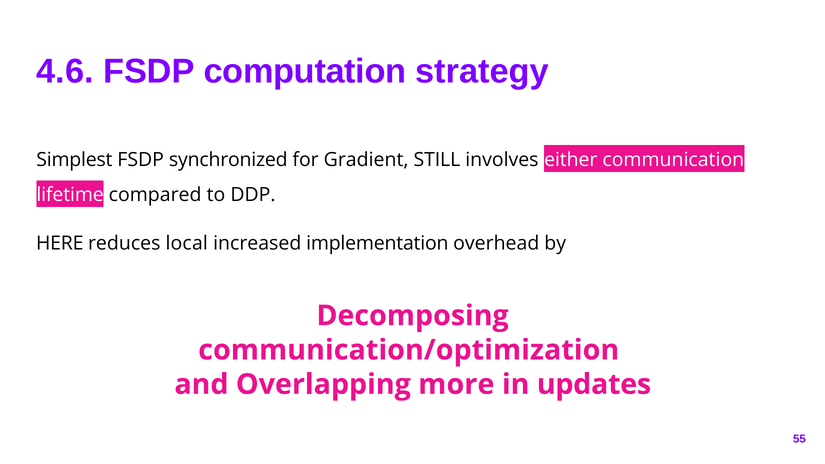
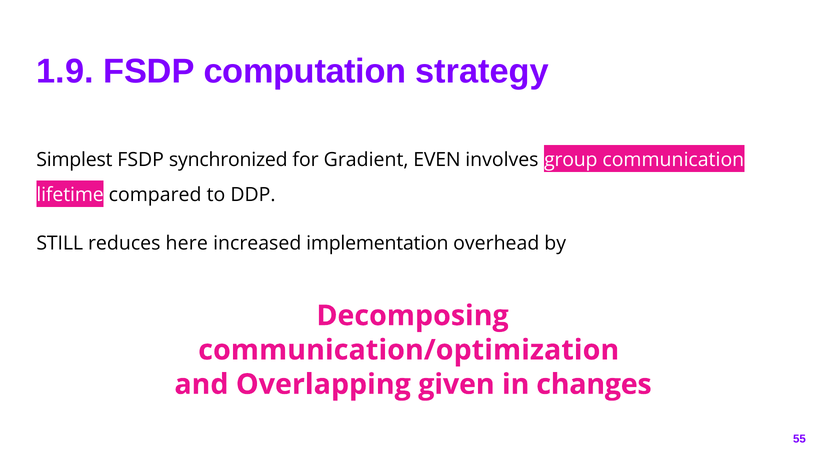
4.6: 4.6 -> 1.9 (65, 71)
STILL: STILL -> EVEN (437, 160)
either: either -> group (571, 160)
HERE: HERE -> STILL (60, 244)
local: local -> here (187, 244)
more: more -> given (456, 384)
updates: updates -> changes (594, 384)
